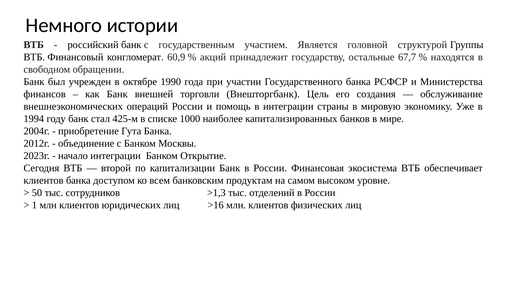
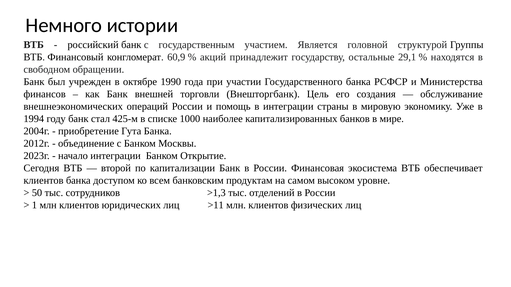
67,7: 67,7 -> 29,1 (407, 57)
>16: >16 -> >11 (216, 205)
